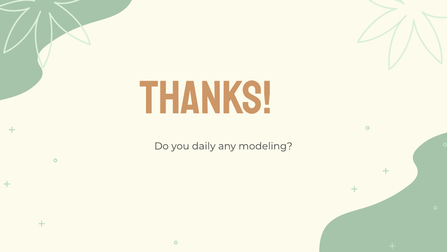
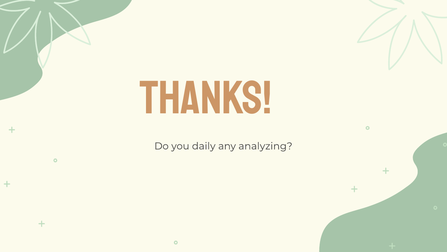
modeling: modeling -> analyzing (265, 146)
